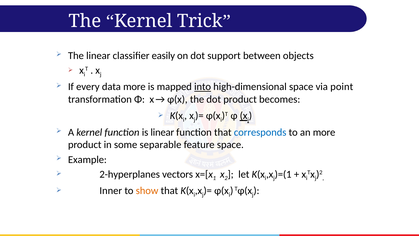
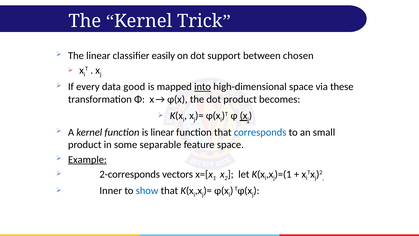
objects: objects -> chosen (298, 56)
data more: more -> good (134, 87)
point: point -> these (342, 87)
an more: more -> small (324, 132)
Example underline: none -> present (87, 159)
2-hyperplanes: 2-hyperplanes -> 2-corresponds (130, 174)
show colour: orange -> blue (147, 190)
